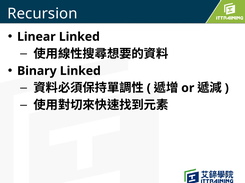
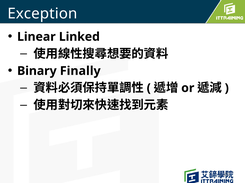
Recursion: Recursion -> Exception (42, 14)
Binary Linked: Linked -> Finally (80, 71)
